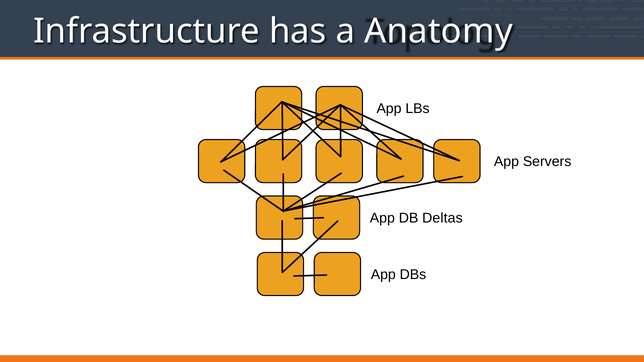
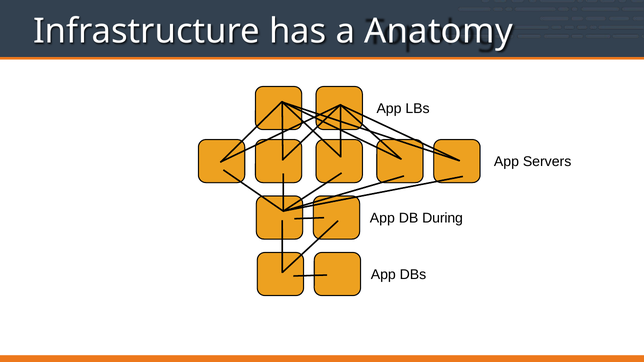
Deltas: Deltas -> During (443, 218)
